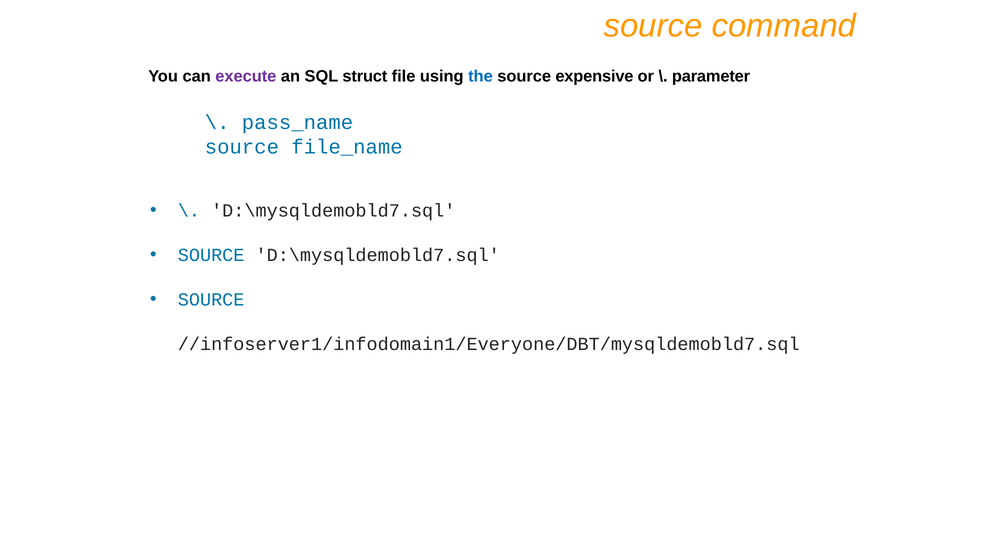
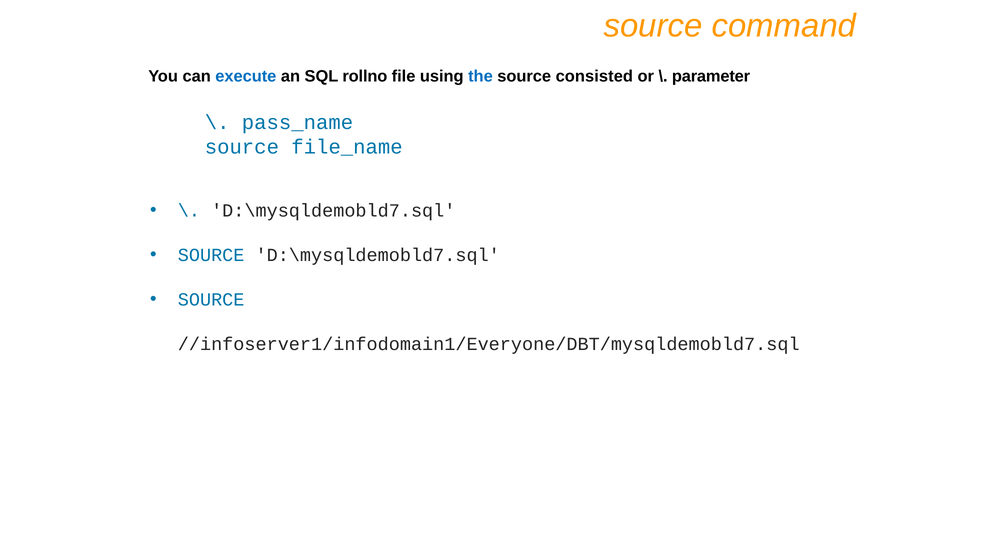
execute colour: purple -> blue (246, 76)
struct: struct -> rollno (365, 76)
expensive: expensive -> consisted (594, 76)
